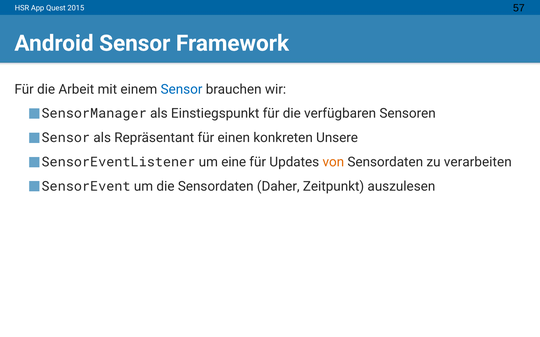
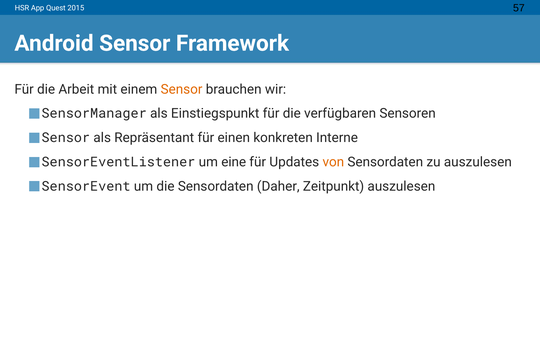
Sensor colour: blue -> orange (182, 89)
Unsere: Unsere -> Interne (337, 138)
zu verarbeiten: verarbeiten -> auszulesen (478, 162)
